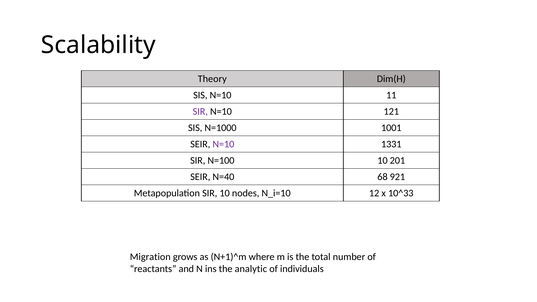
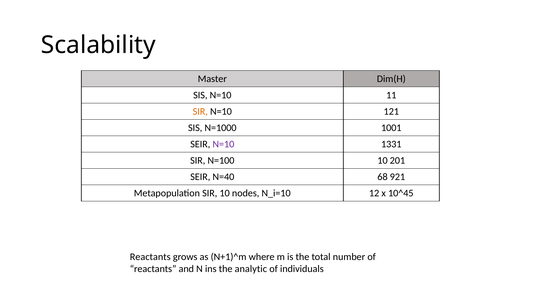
Theory: Theory -> Master (212, 79)
SIR colour: purple -> orange (200, 111)
10^33: 10^33 -> 10^45 (401, 193)
Migration: Migration -> Reactants (150, 257)
